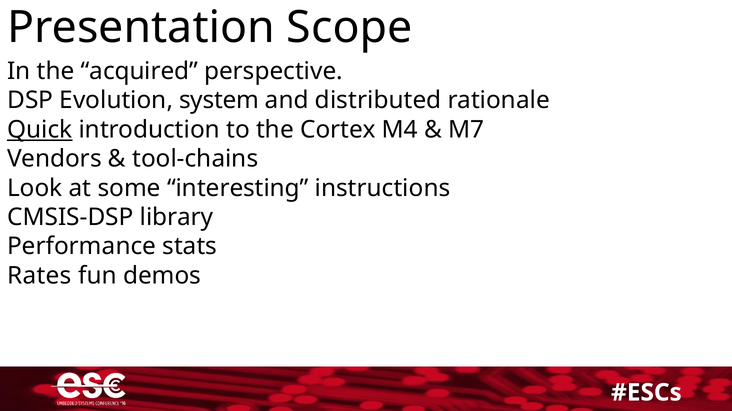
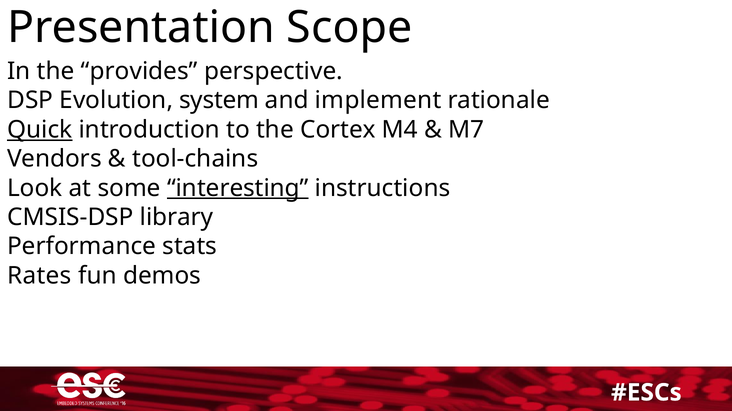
acquired: acquired -> provides (139, 71)
distributed: distributed -> implement (378, 101)
interesting underline: none -> present (238, 188)
